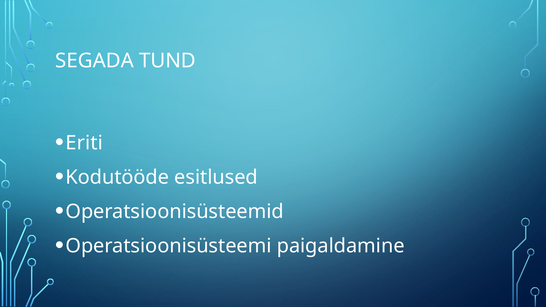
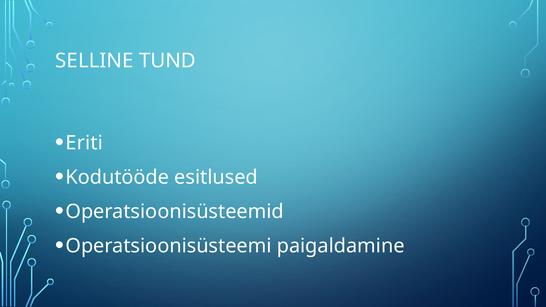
SEGADA: SEGADA -> SELLINE (94, 61)
